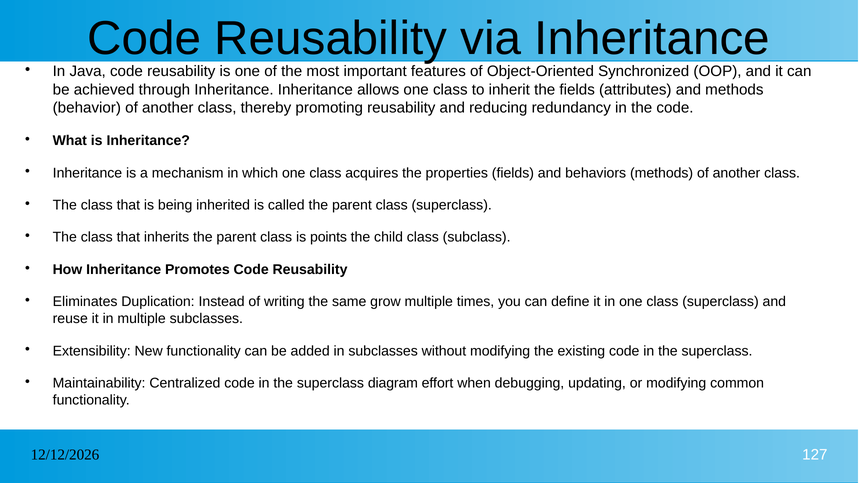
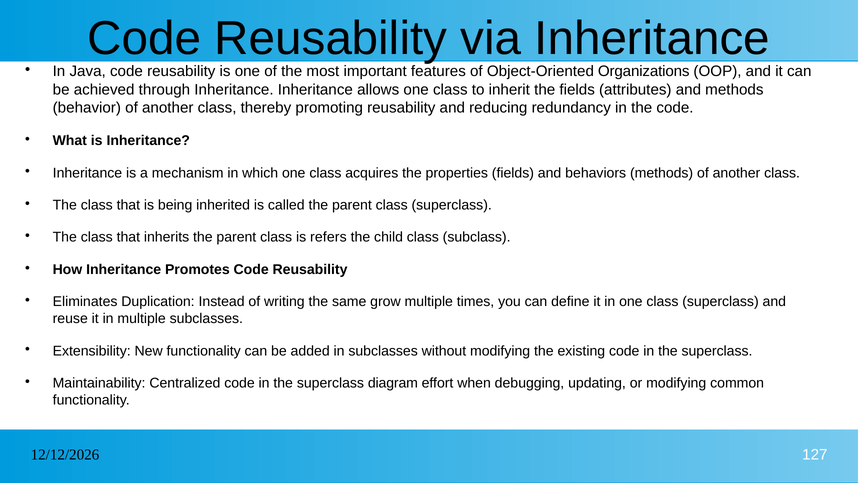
Synchronized: Synchronized -> Organizations (644, 72)
points: points -> refers (328, 237)
